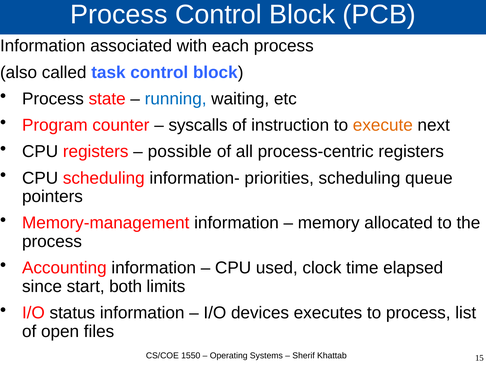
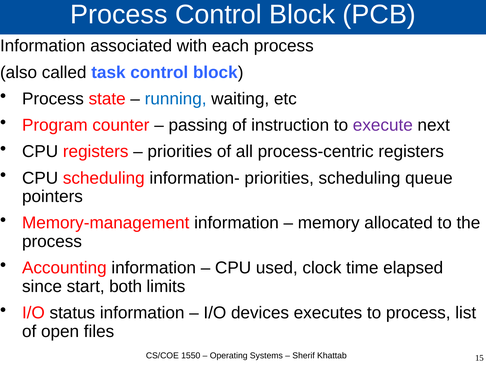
syscalls: syscalls -> passing (198, 125)
execute colour: orange -> purple (383, 125)
possible: possible -> priorities (180, 151)
